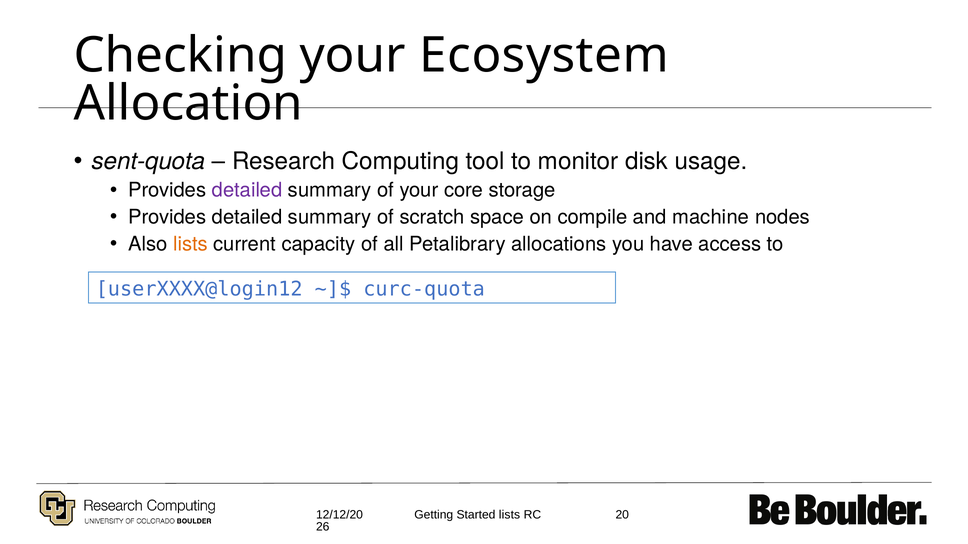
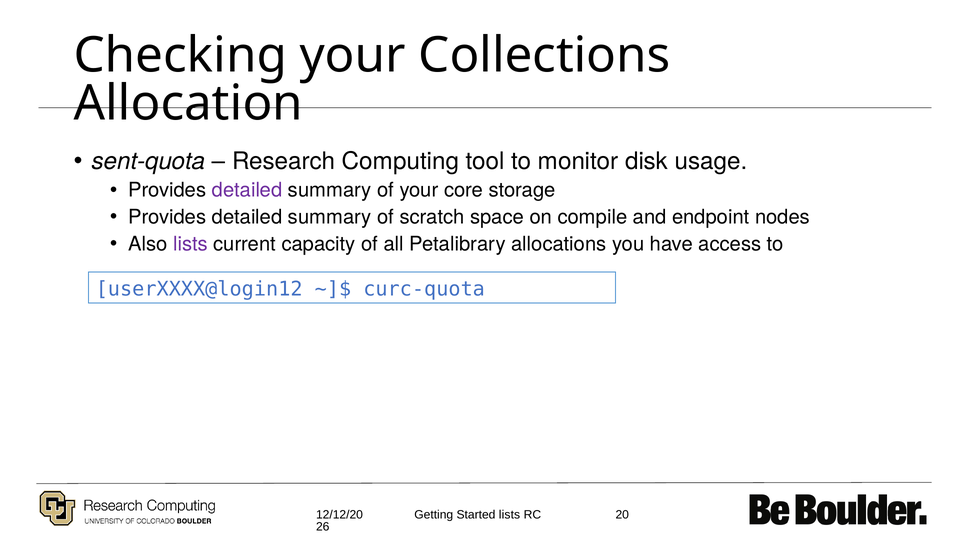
Ecosystem: Ecosystem -> Collections (544, 56)
machine: machine -> endpoint (711, 217)
lists colour: orange -> purple (190, 244)
